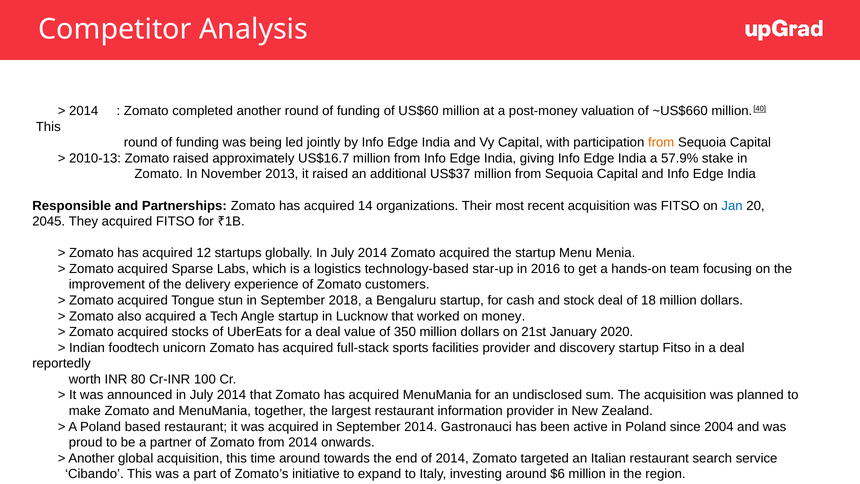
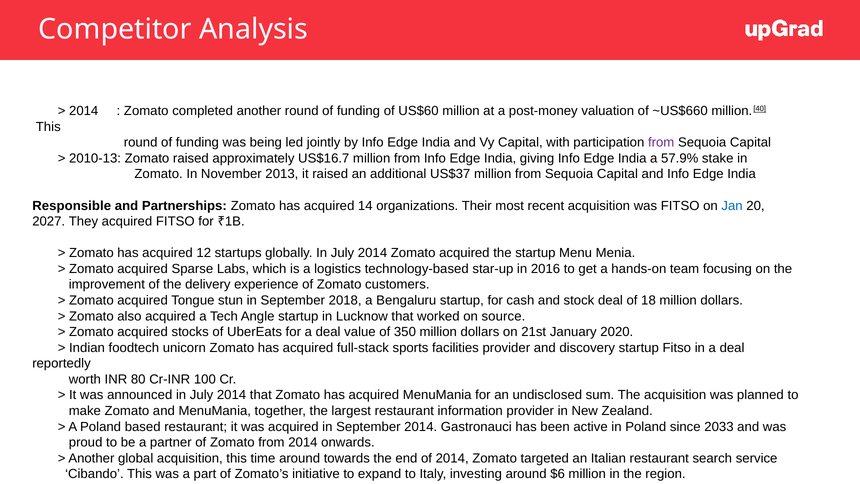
from colour: orange -> purple (661, 143)
2045: 2045 -> 2027 (49, 221)
money: money -> source (503, 316)
2004: 2004 -> 2033 (719, 427)
